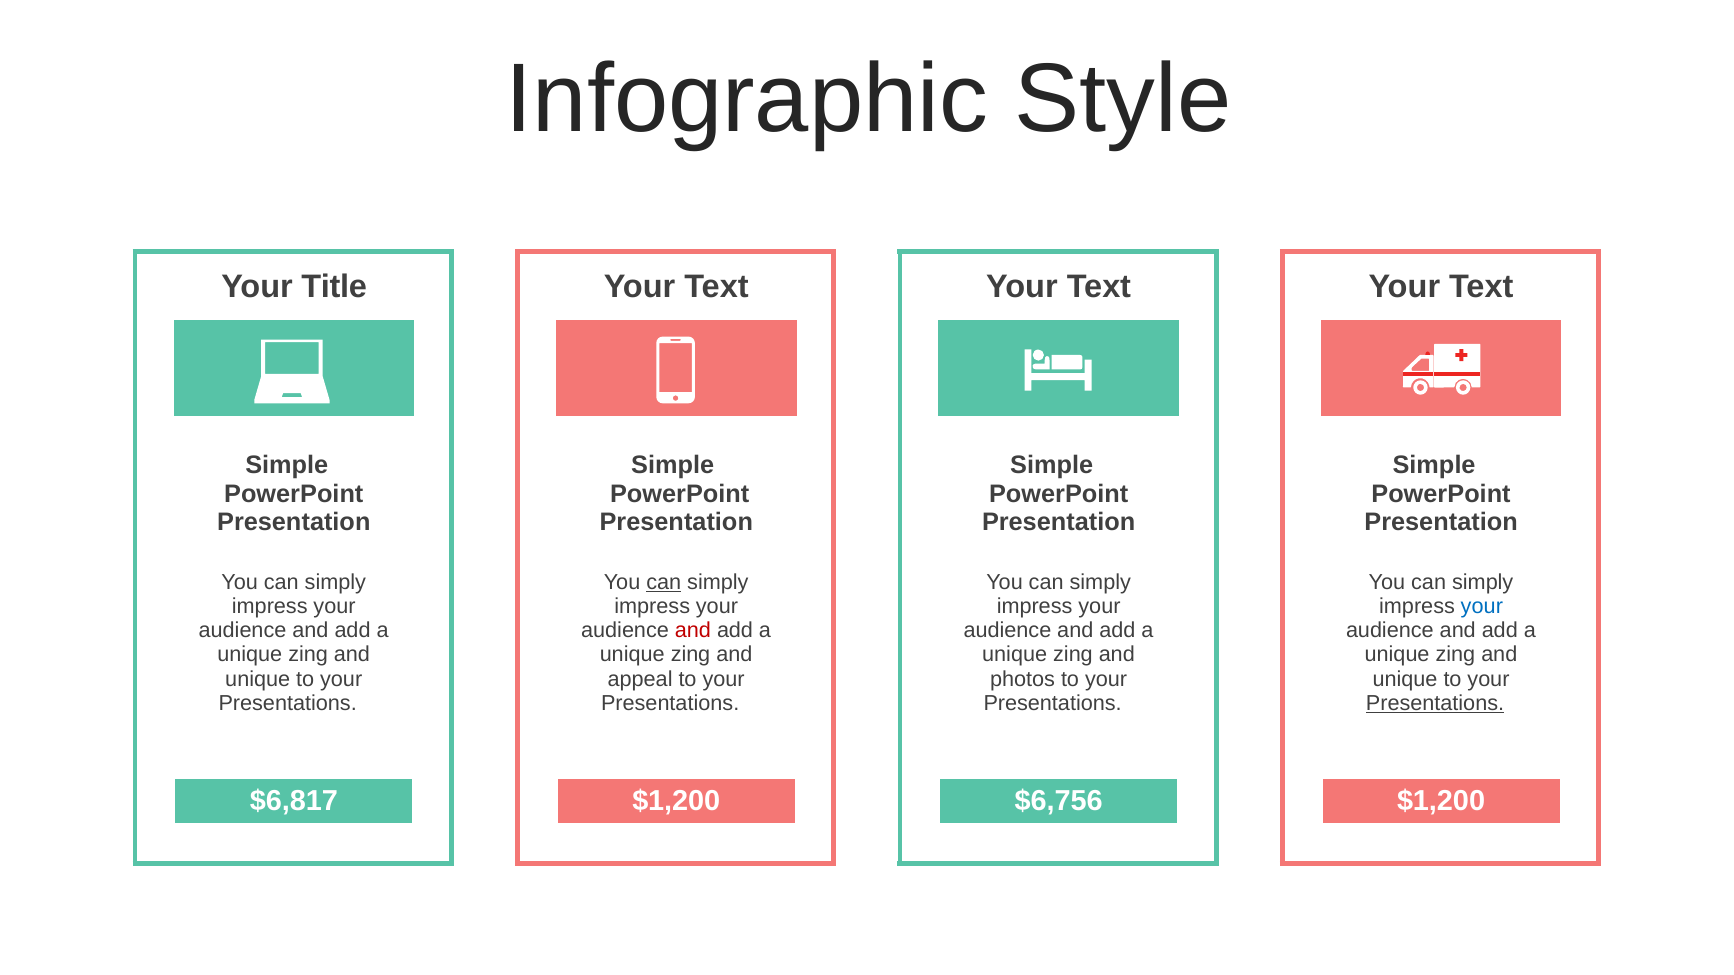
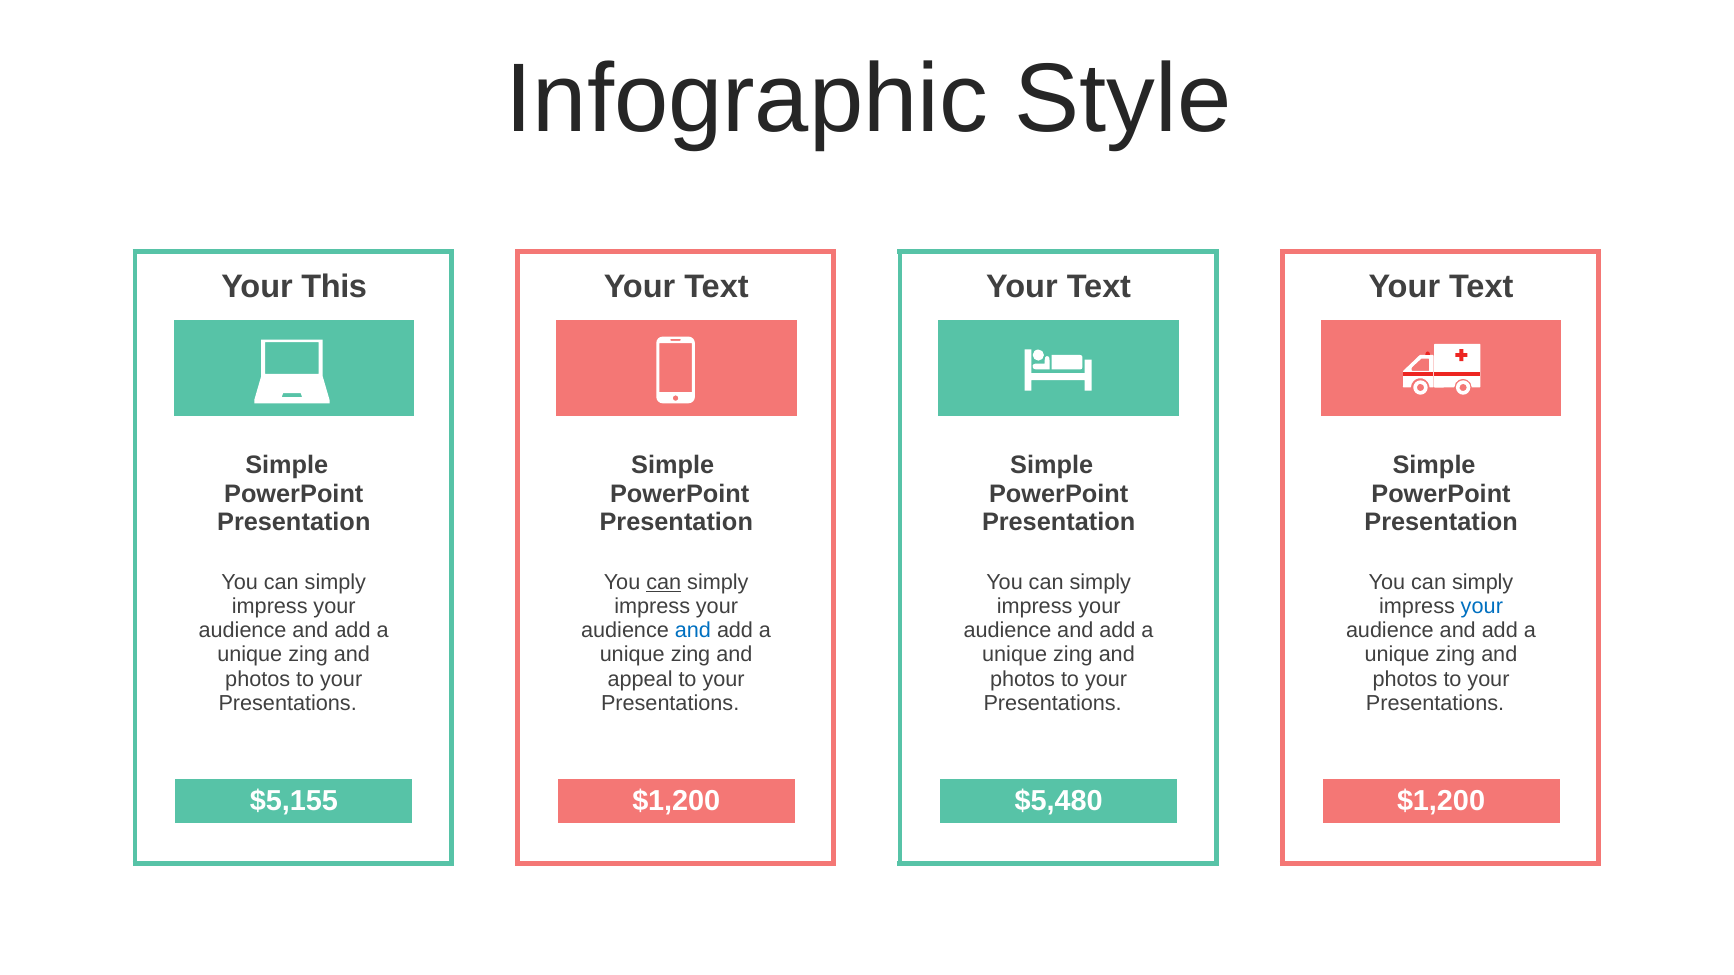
Title: Title -> This (334, 287)
and colour: red -> blue (693, 631)
unique: unique -> photos (258, 679)
unique: unique -> photos (1405, 679)
Presentations underline: present -> none (1435, 704)
$6,817: $6,817 -> $5,155 (294, 802)
$6,756: $6,756 -> $5,480 (1059, 802)
